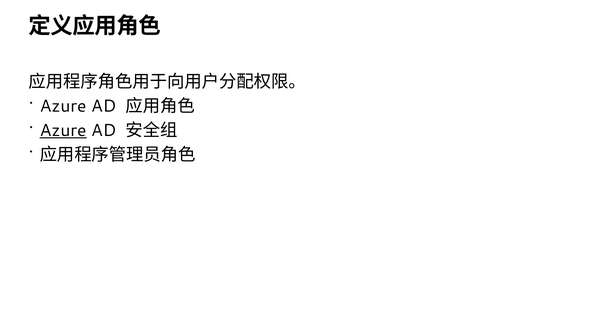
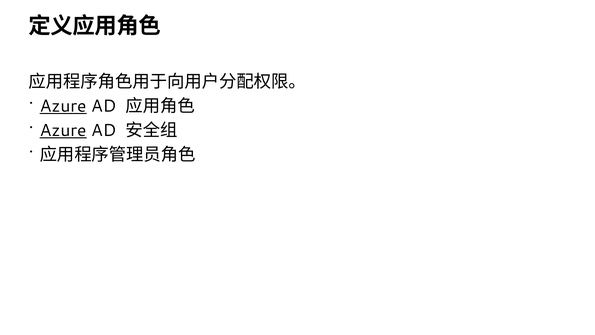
Azure underline: none -> present (63, 106)
